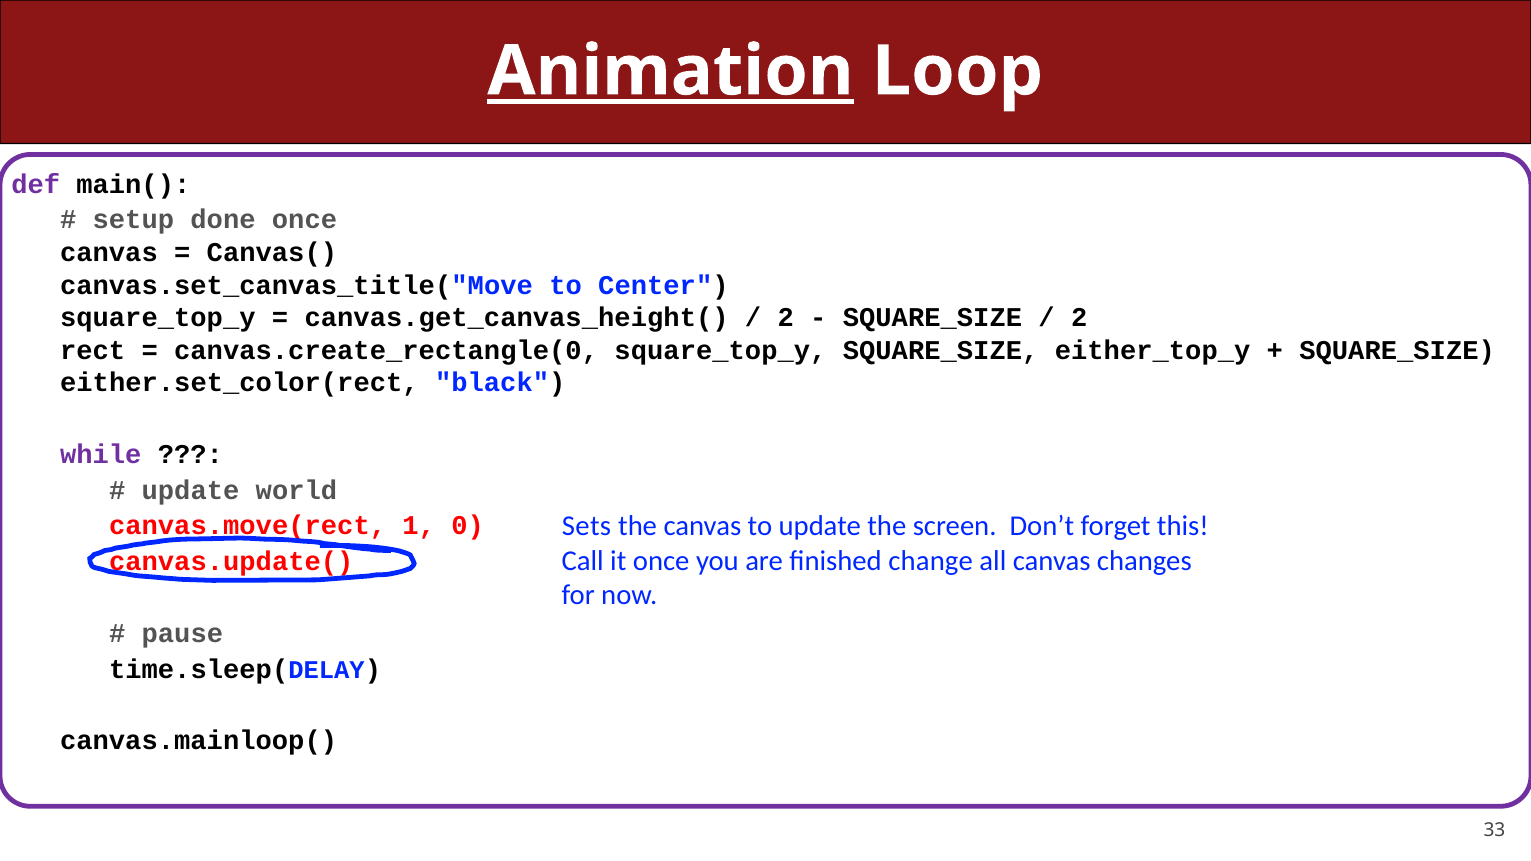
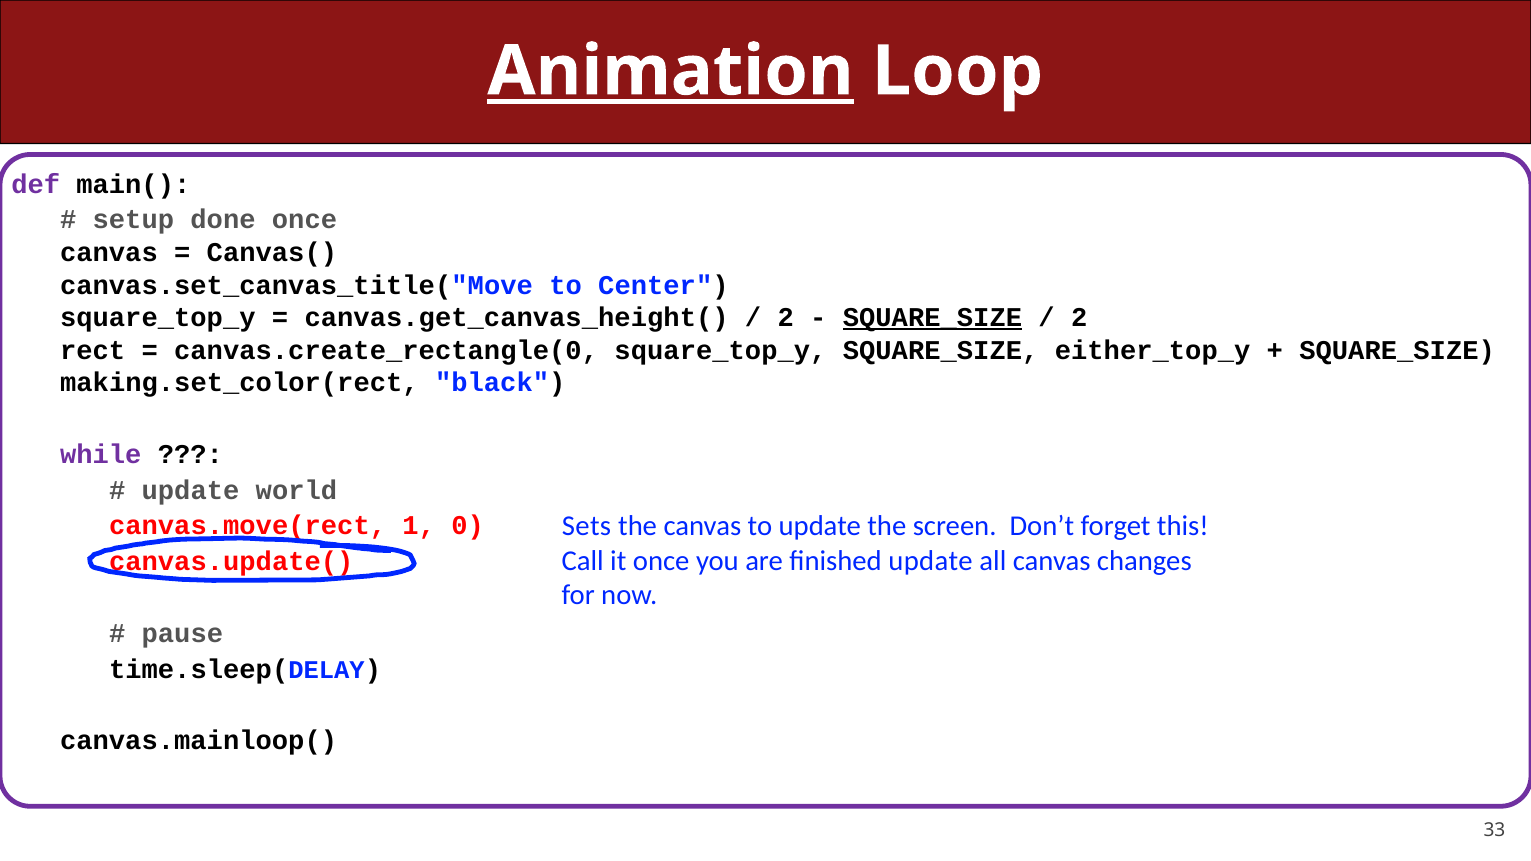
SQUARE_SIZE underline: none -> present (932, 318)
either.set_color(rect: either.set_color(rect -> making.set_color(rect (239, 383)
finished change: change -> update (931, 561)
